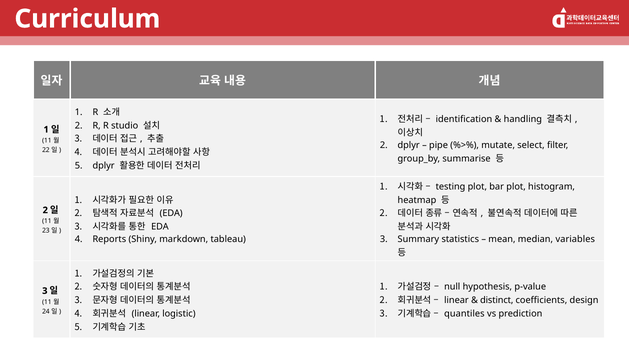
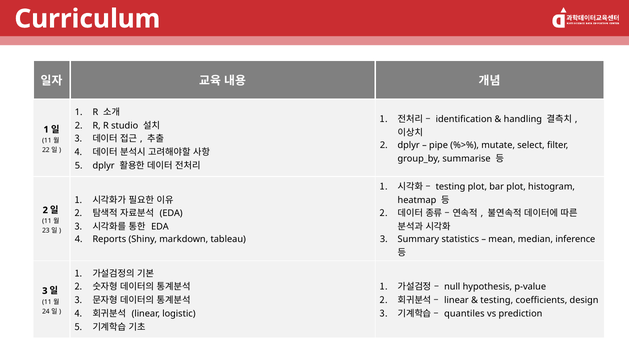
variables: variables -> inference (575, 239)
distinct: distinct -> testing (497, 300)
